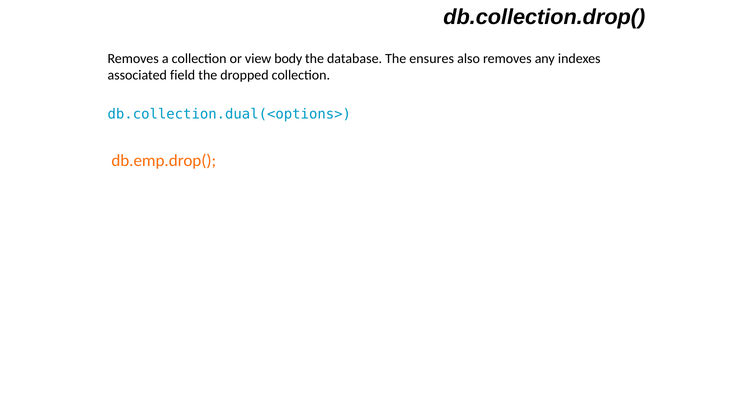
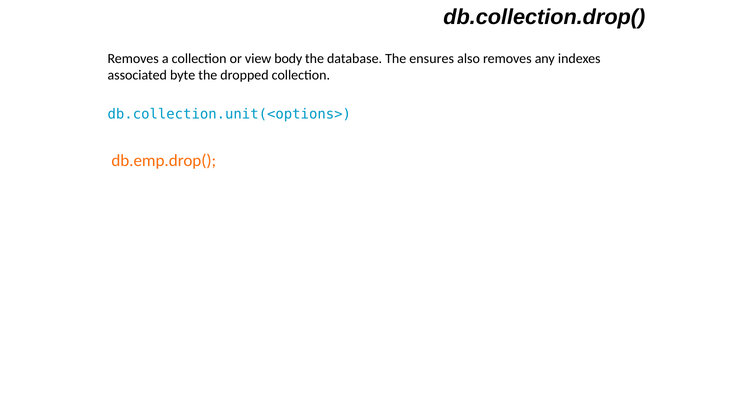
field: field -> byte (183, 75)
db.collection.dual(<options>: db.collection.dual(<options> -> db.collection.unit(<options> (229, 114)
